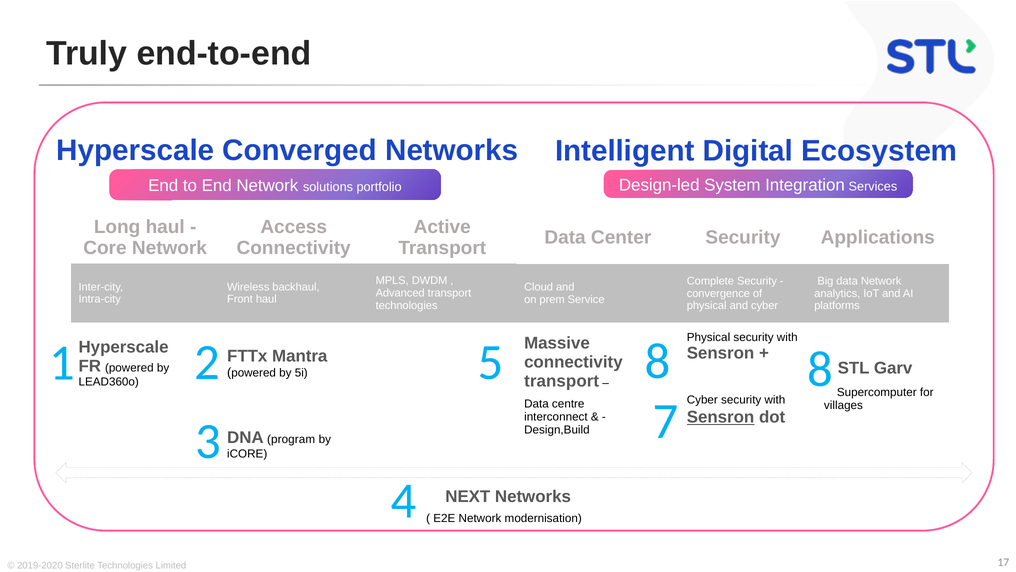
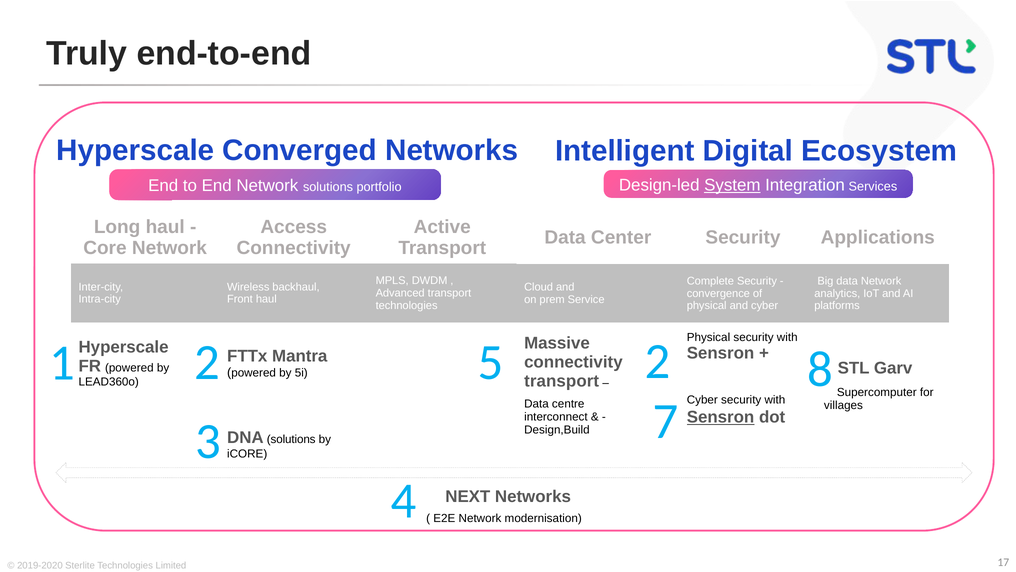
System underline: none -> present (732, 185)
5 8: 8 -> 2 (658, 361)
DNA program: program -> solutions (291, 439)
